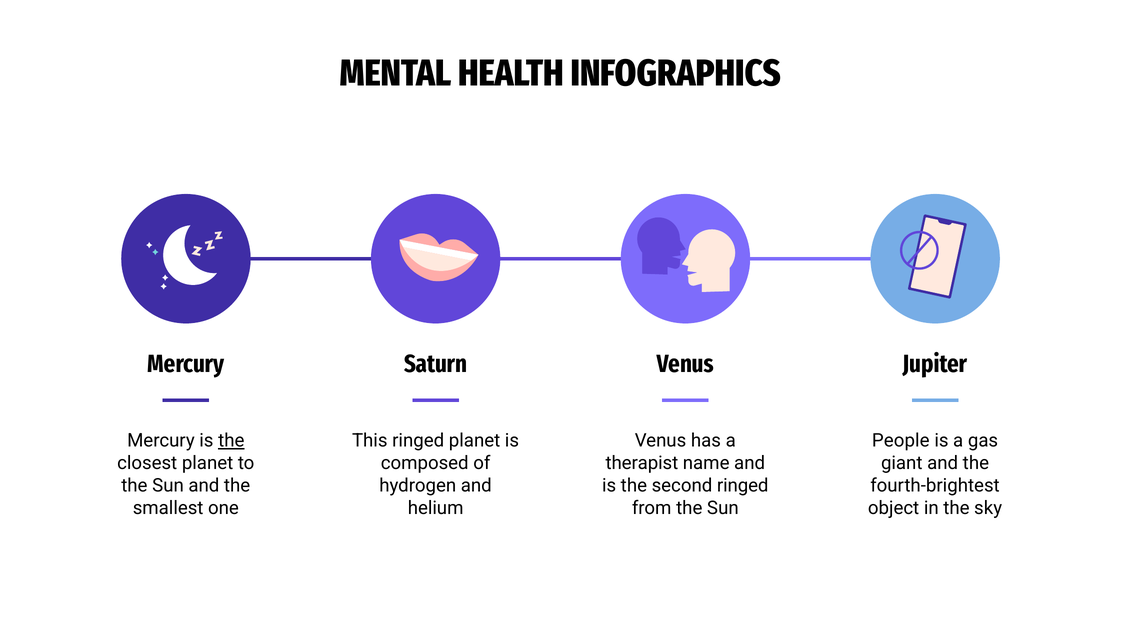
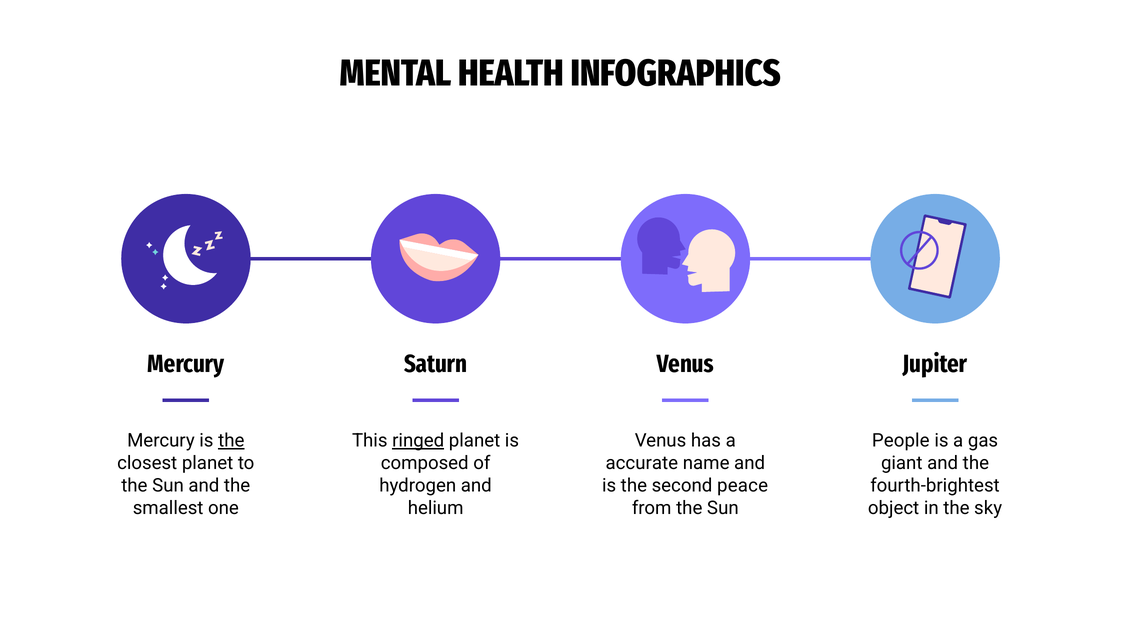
ringed underline: none -> present (418, 440)
therapist: therapist -> accurate (642, 463)
second ringed: ringed -> peace (743, 485)
